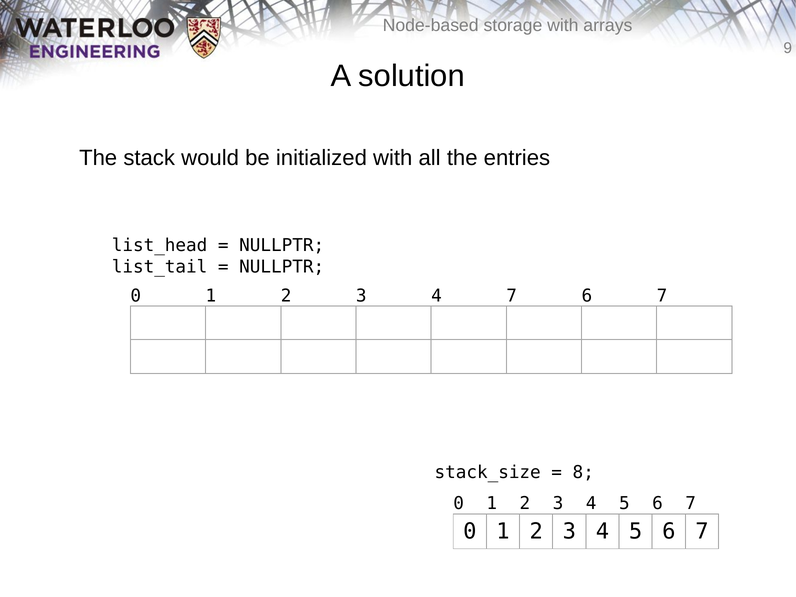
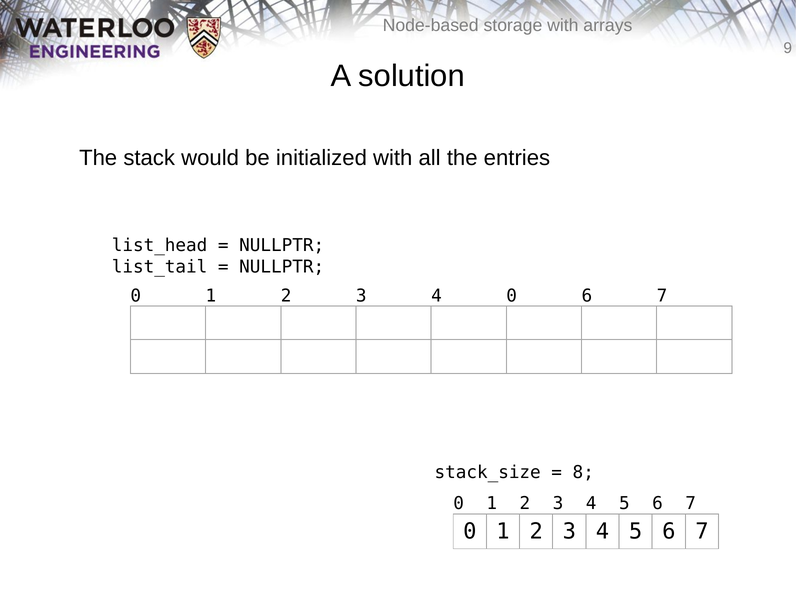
4 7: 7 -> 0 (512, 296)
